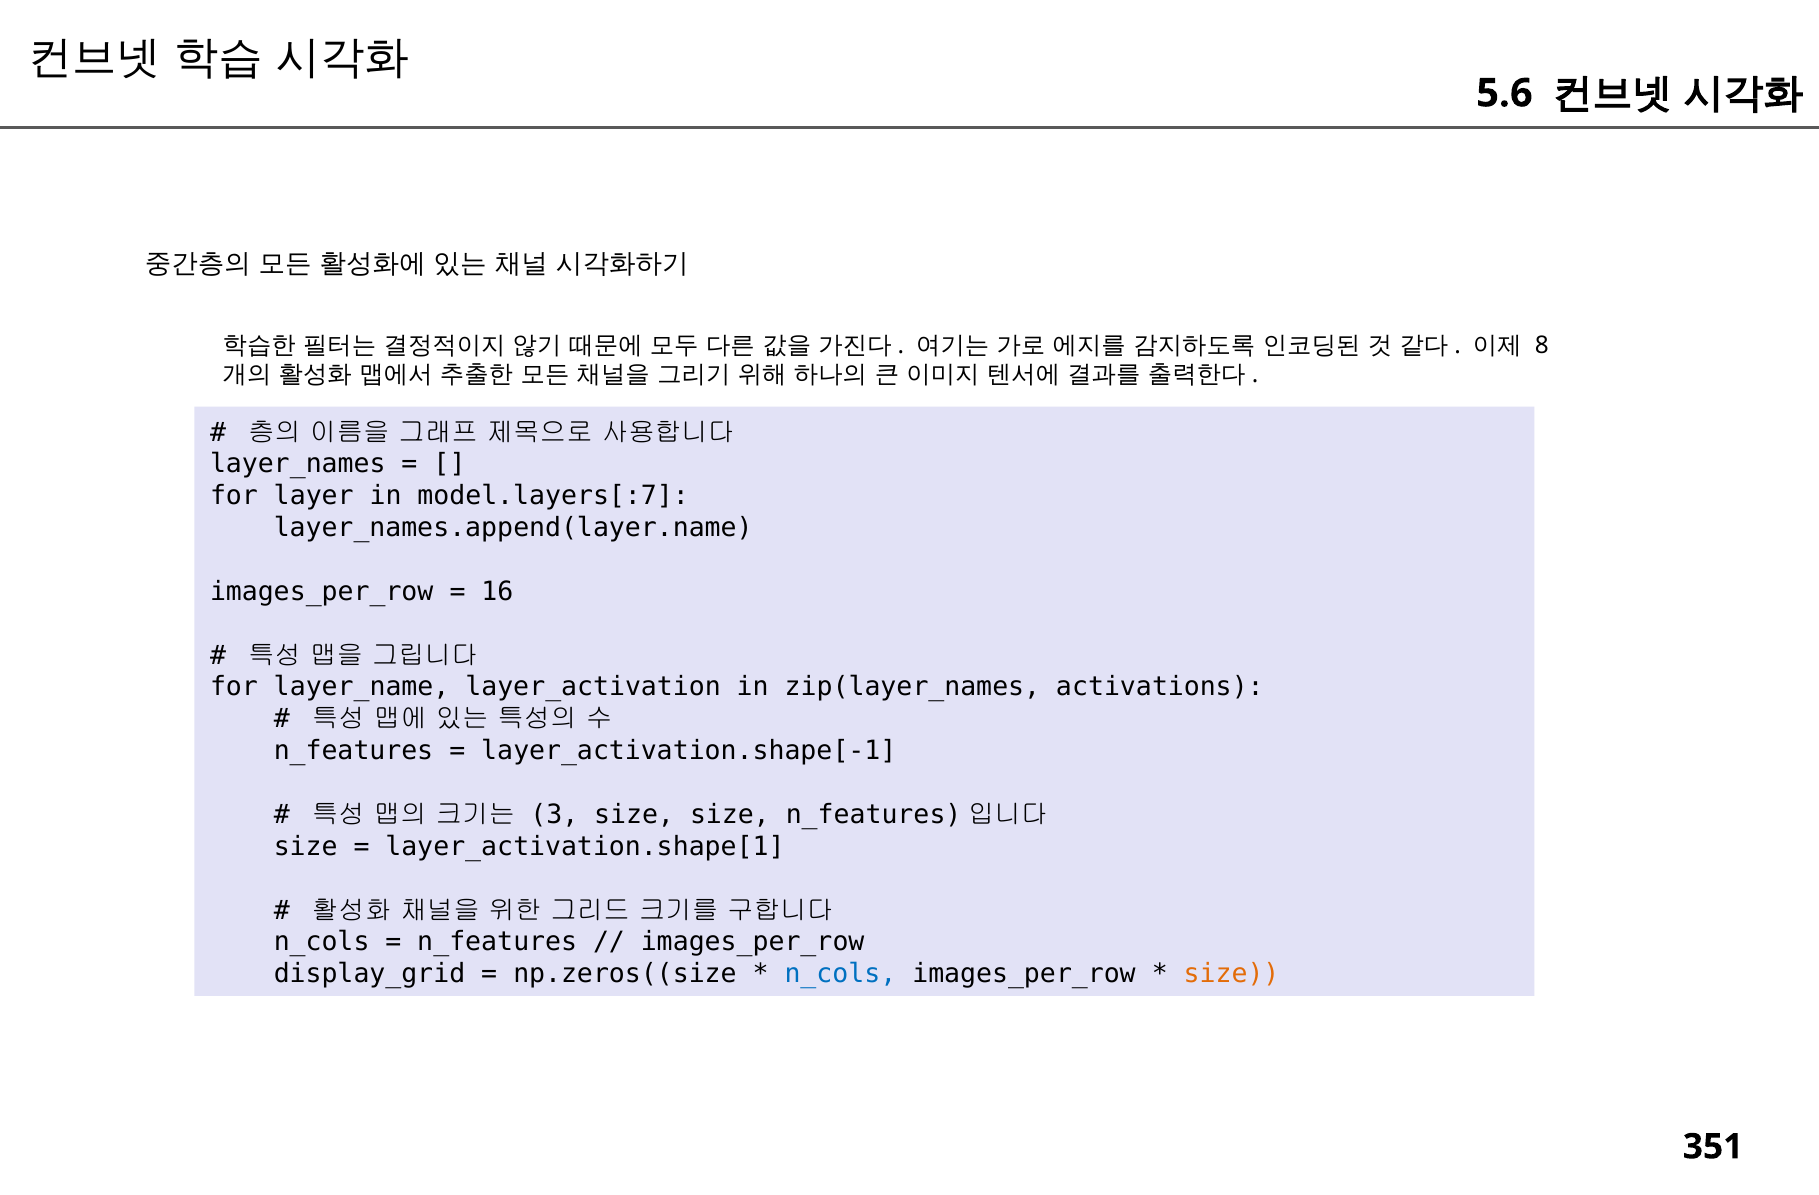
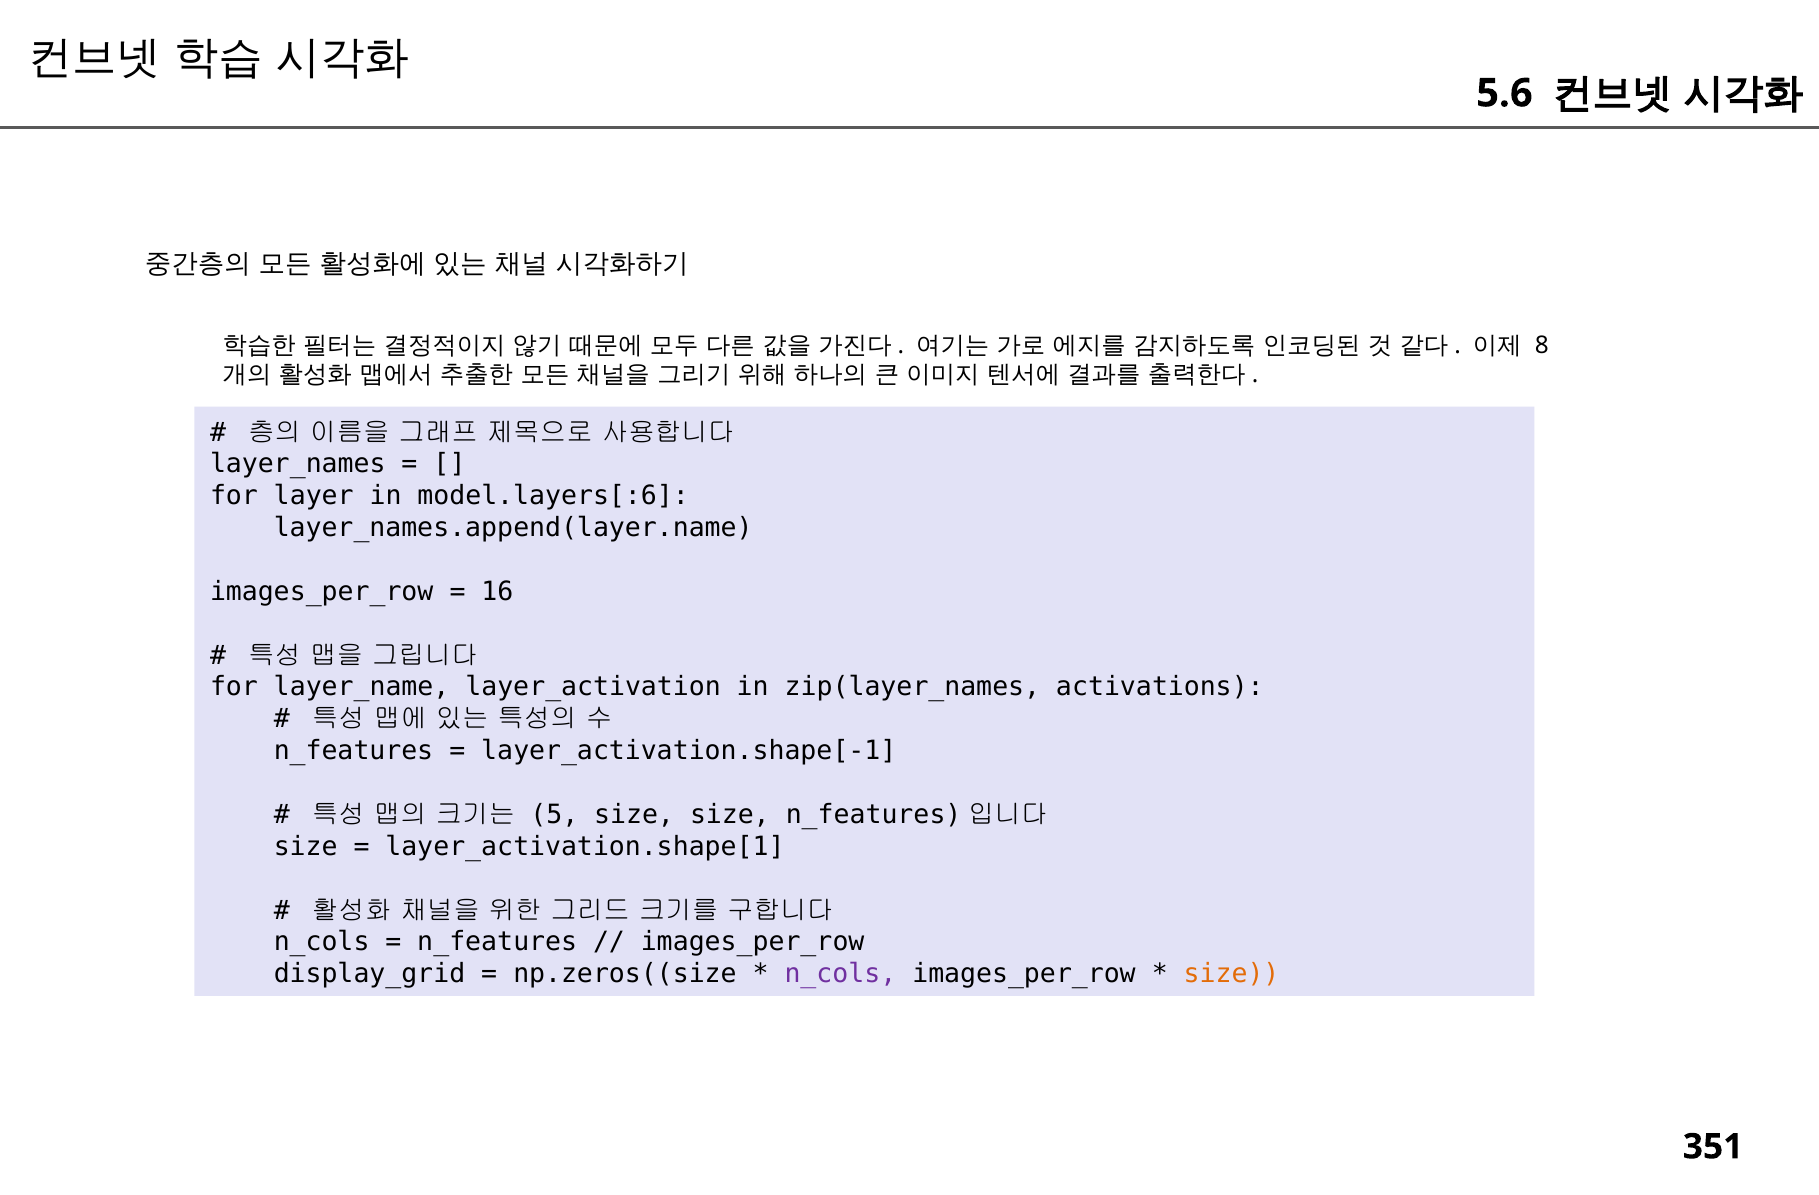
model.layers[:7: model.layers[:7 -> model.layers[:6 (553, 496)
3: 3 -> 5 (554, 815)
n_cols colour: blue -> purple (840, 974)
